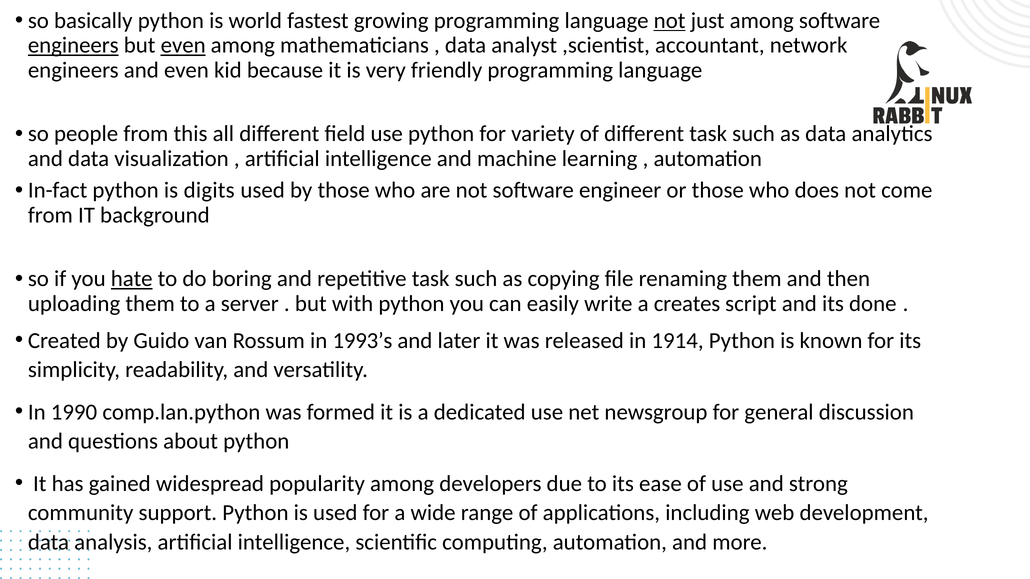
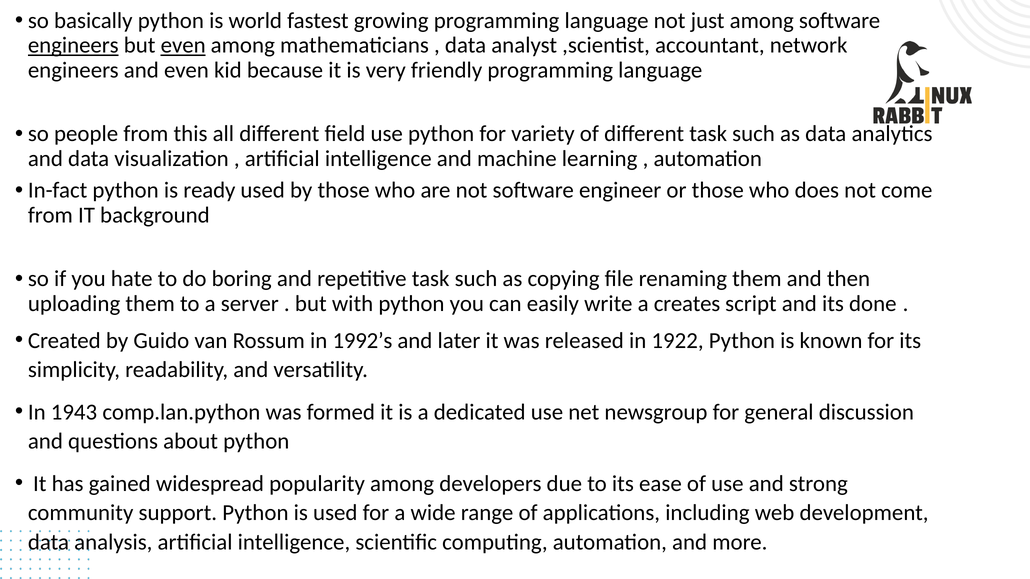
not underline: present -> none (670, 21)
digits: digits -> ready (209, 191)
hate underline: present -> none (132, 279)
1993’s: 1993’s -> 1992’s (362, 341)
1914: 1914 -> 1922 (678, 341)
1990: 1990 -> 1943 (74, 412)
